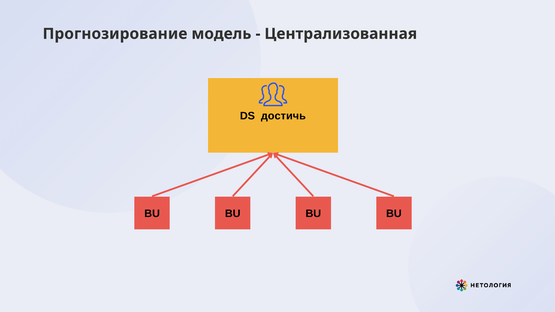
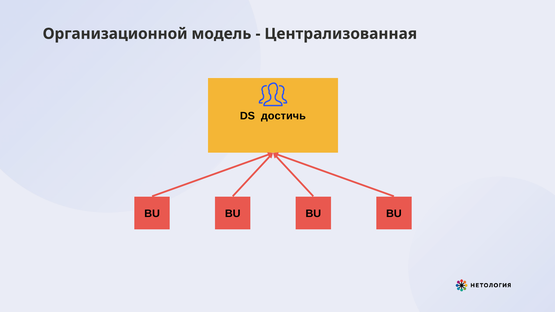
Прогнозирование: Прогнозирование -> Организационной (115, 34)
